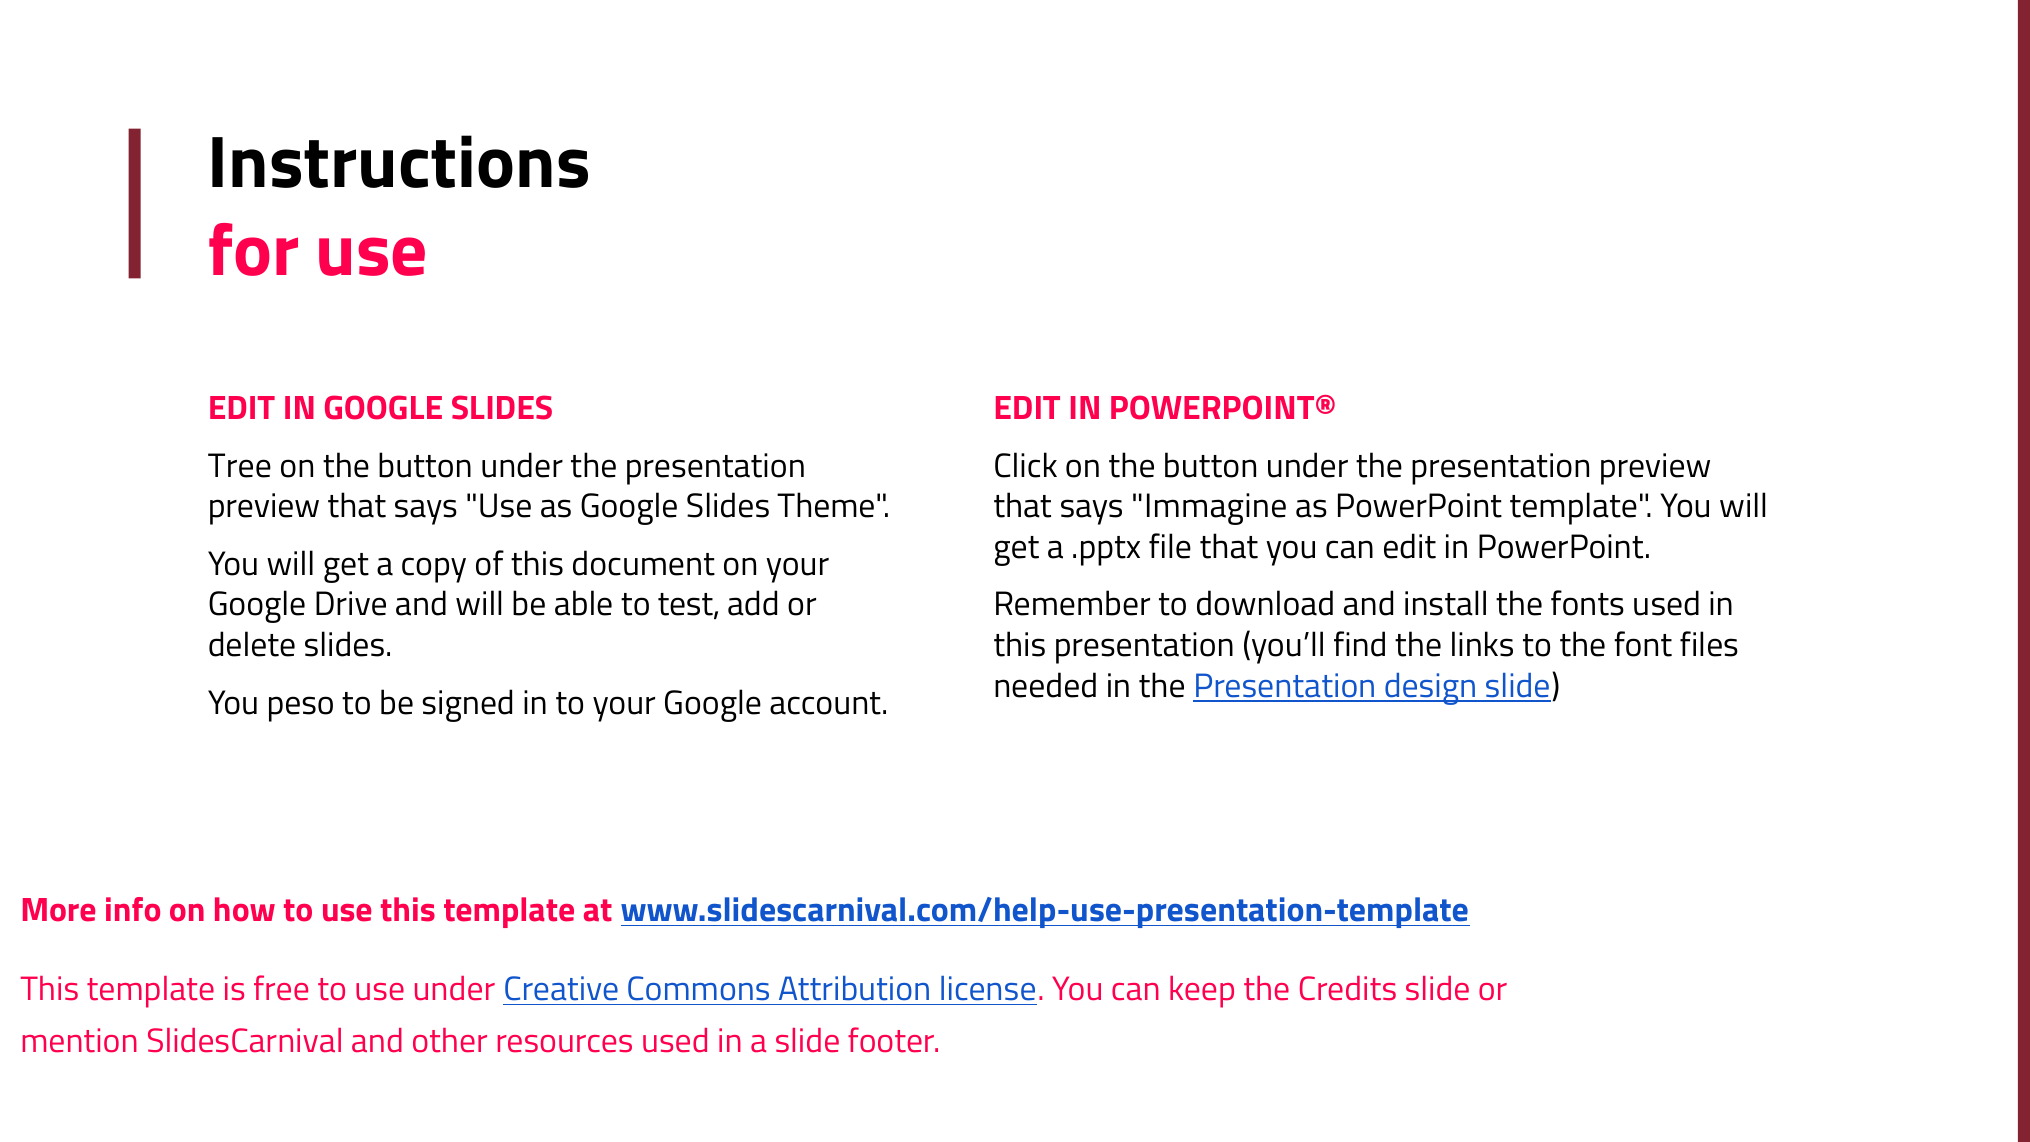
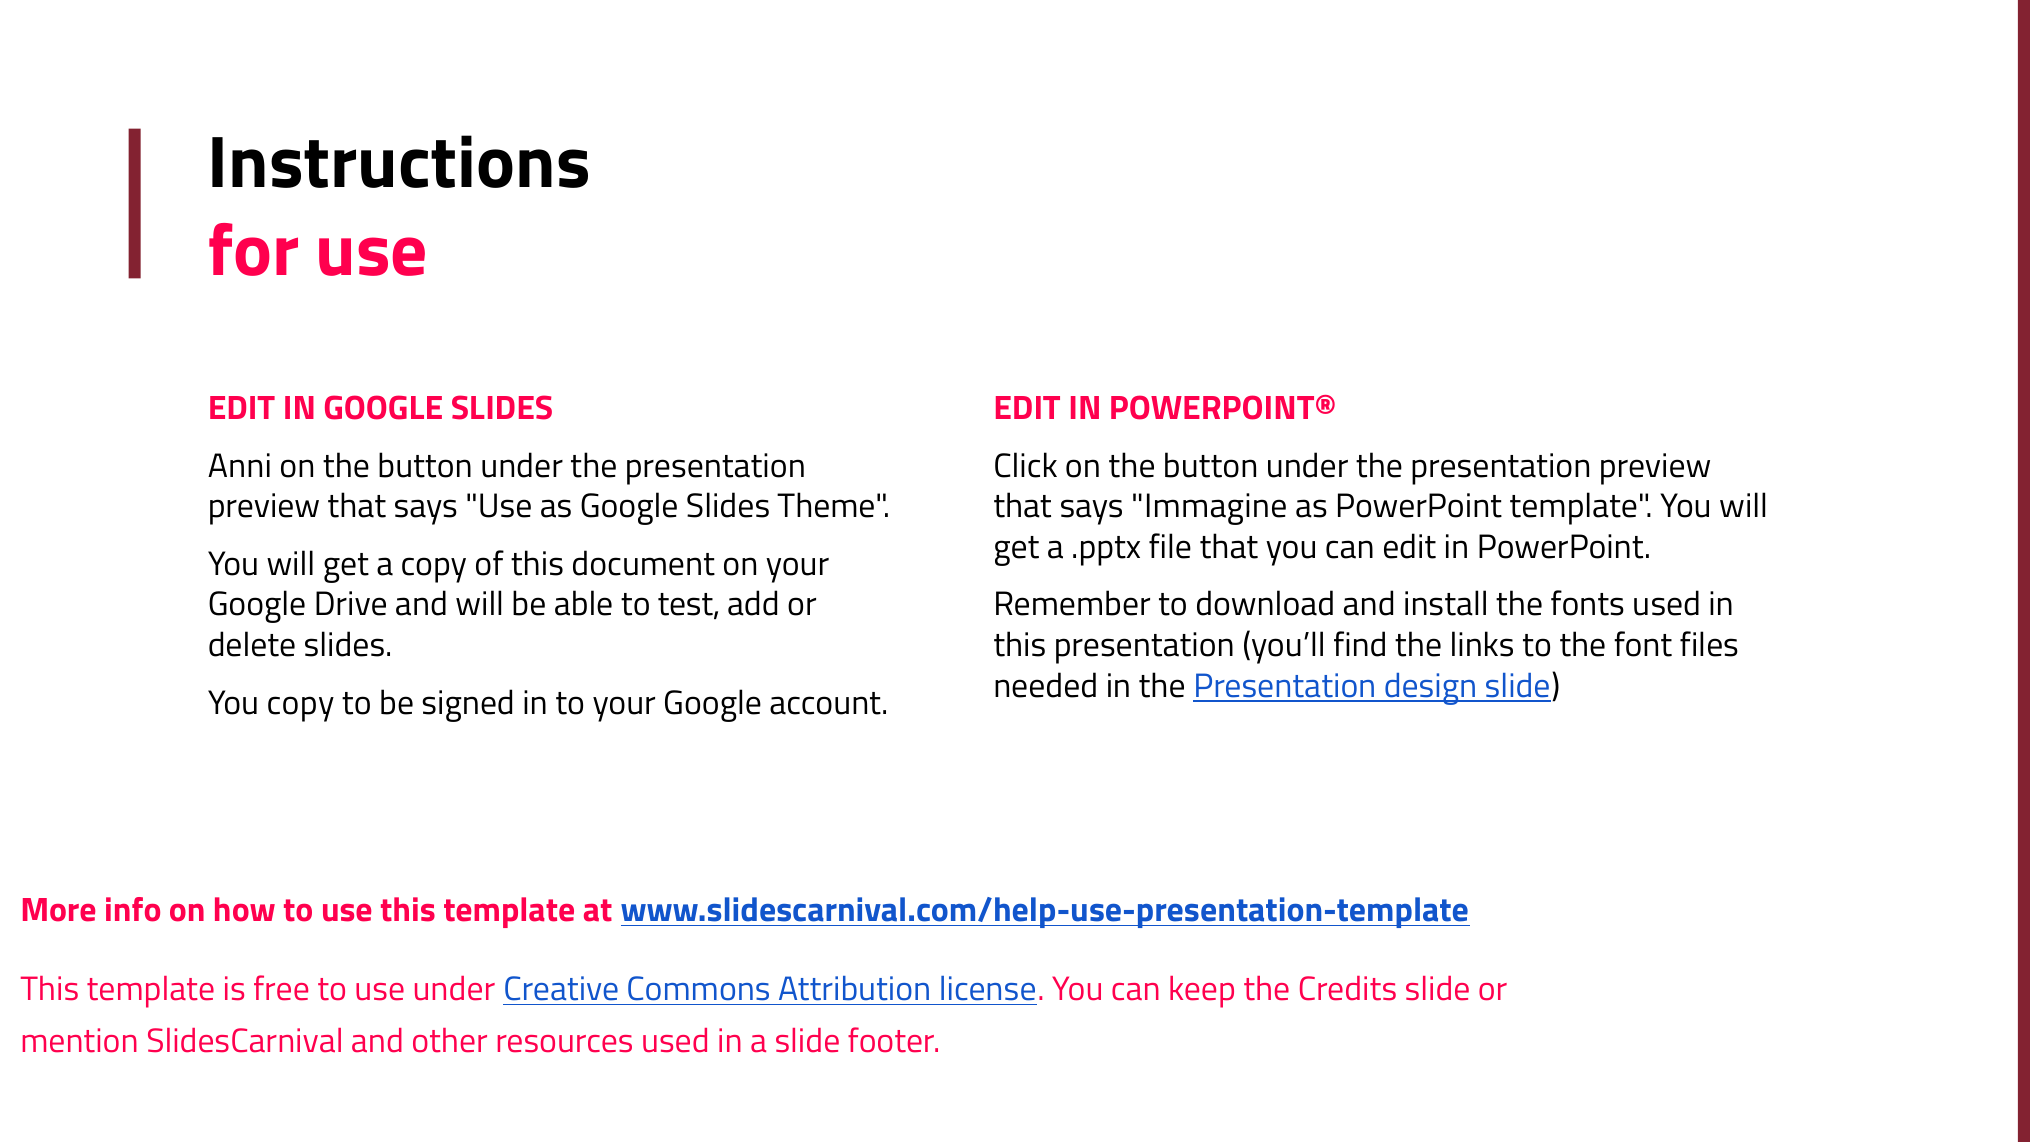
Tree: Tree -> Anni (240, 466)
You peso: peso -> copy (300, 703)
